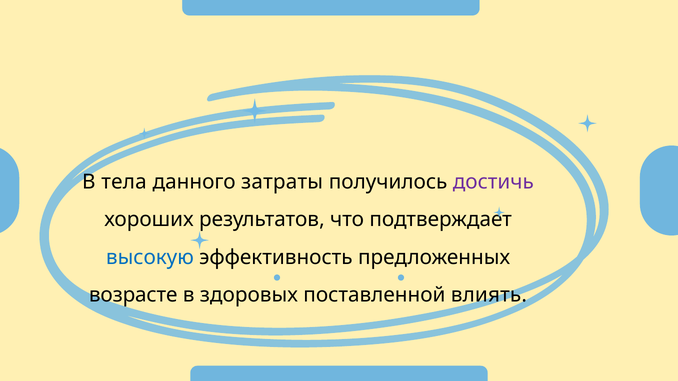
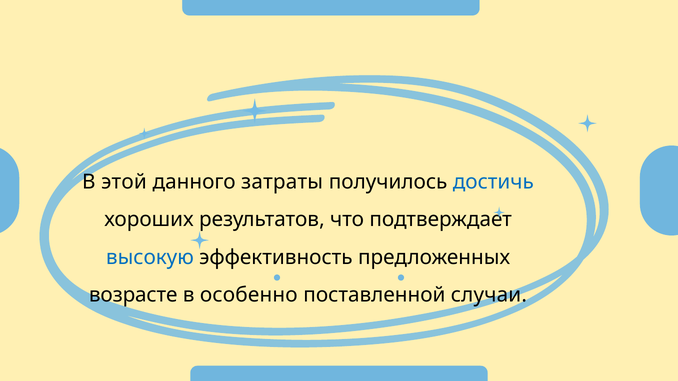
тела: тела -> этой (124, 182)
достичь colour: purple -> blue (493, 182)
здоровых: здоровых -> особенно (249, 295)
влиять: влиять -> случаи (489, 295)
